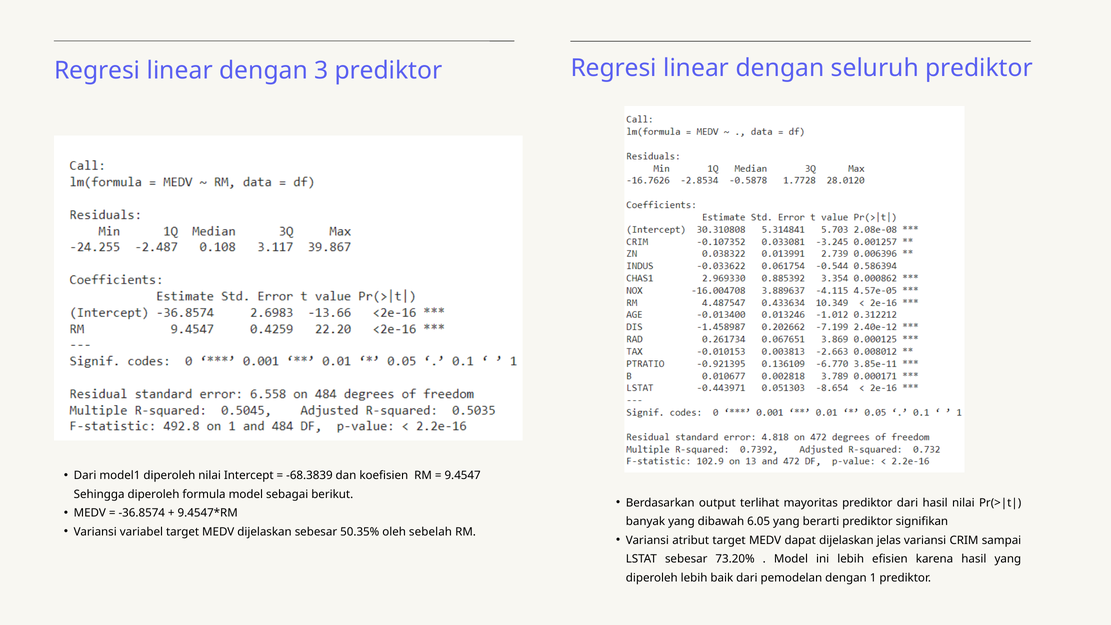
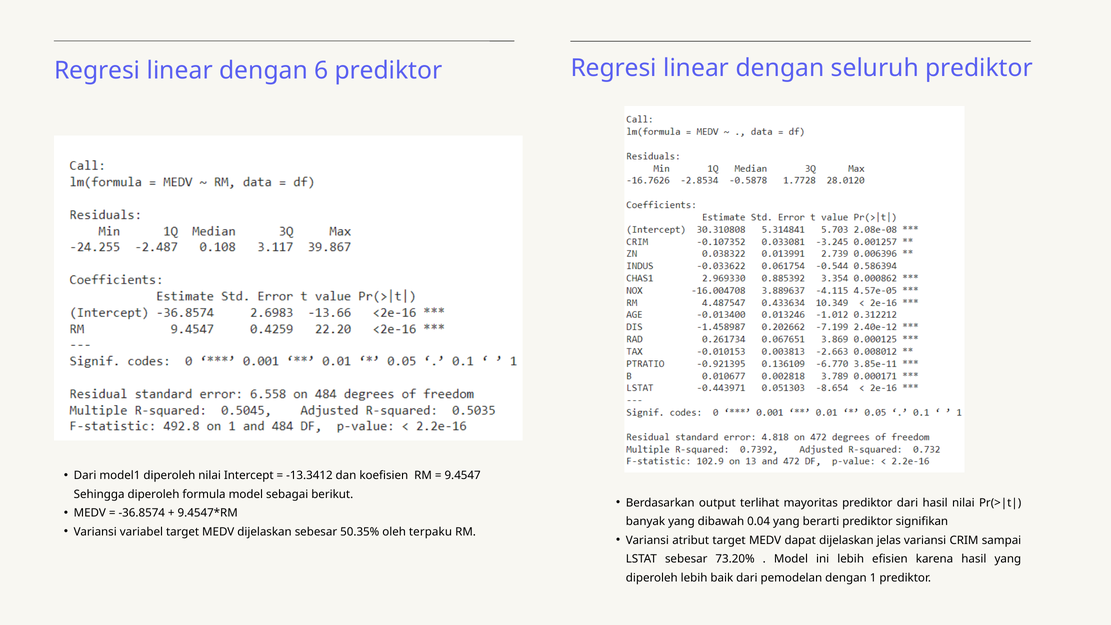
3: 3 -> 6 (321, 70)
-68.3839: -68.3839 -> -13.3412 (309, 476)
6.05: 6.05 -> 0.04 (759, 522)
sebelah: sebelah -> terpaku (430, 532)
